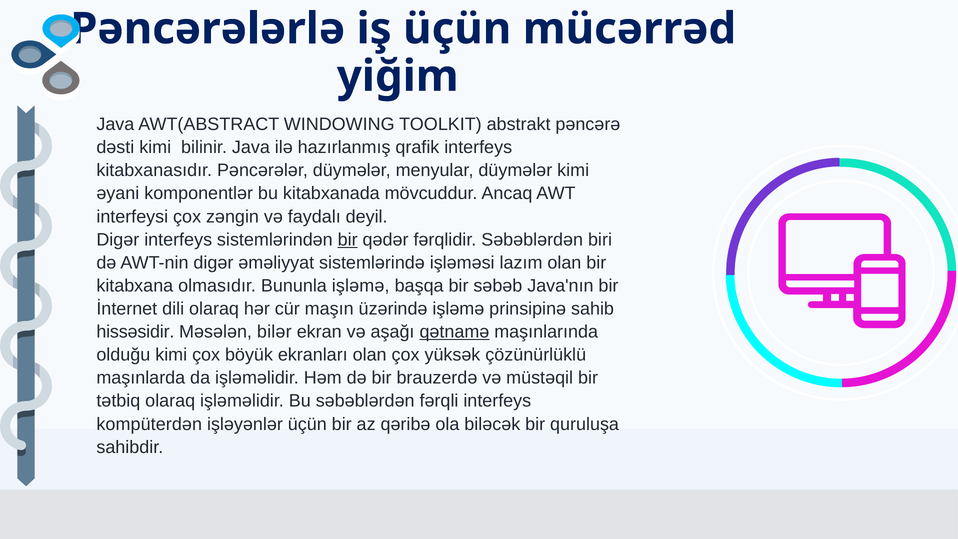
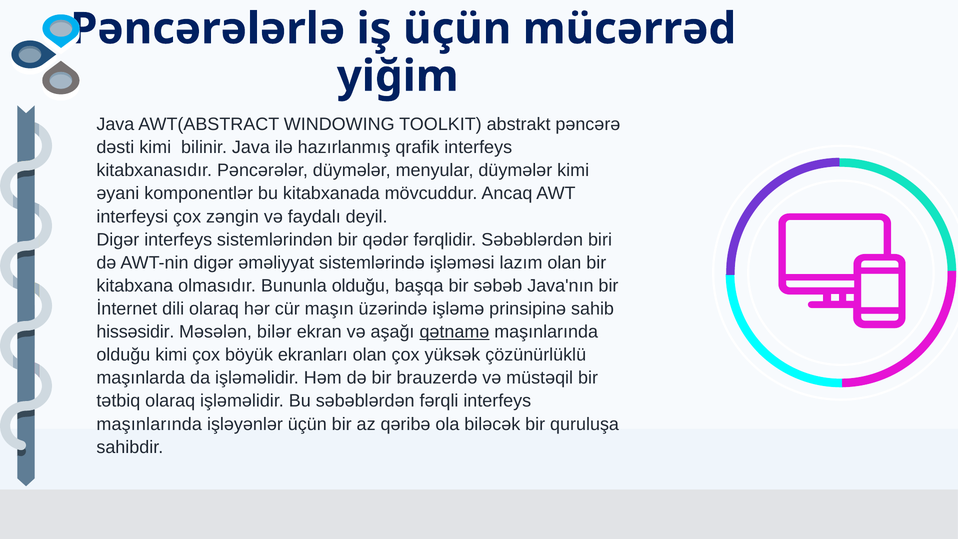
bir underline: present -> none (348, 240)
Bununla işləmə: işləmə -> olduğu (361, 286)
kompüterdən: kompüterdən -> maşınlarında (149, 424)
